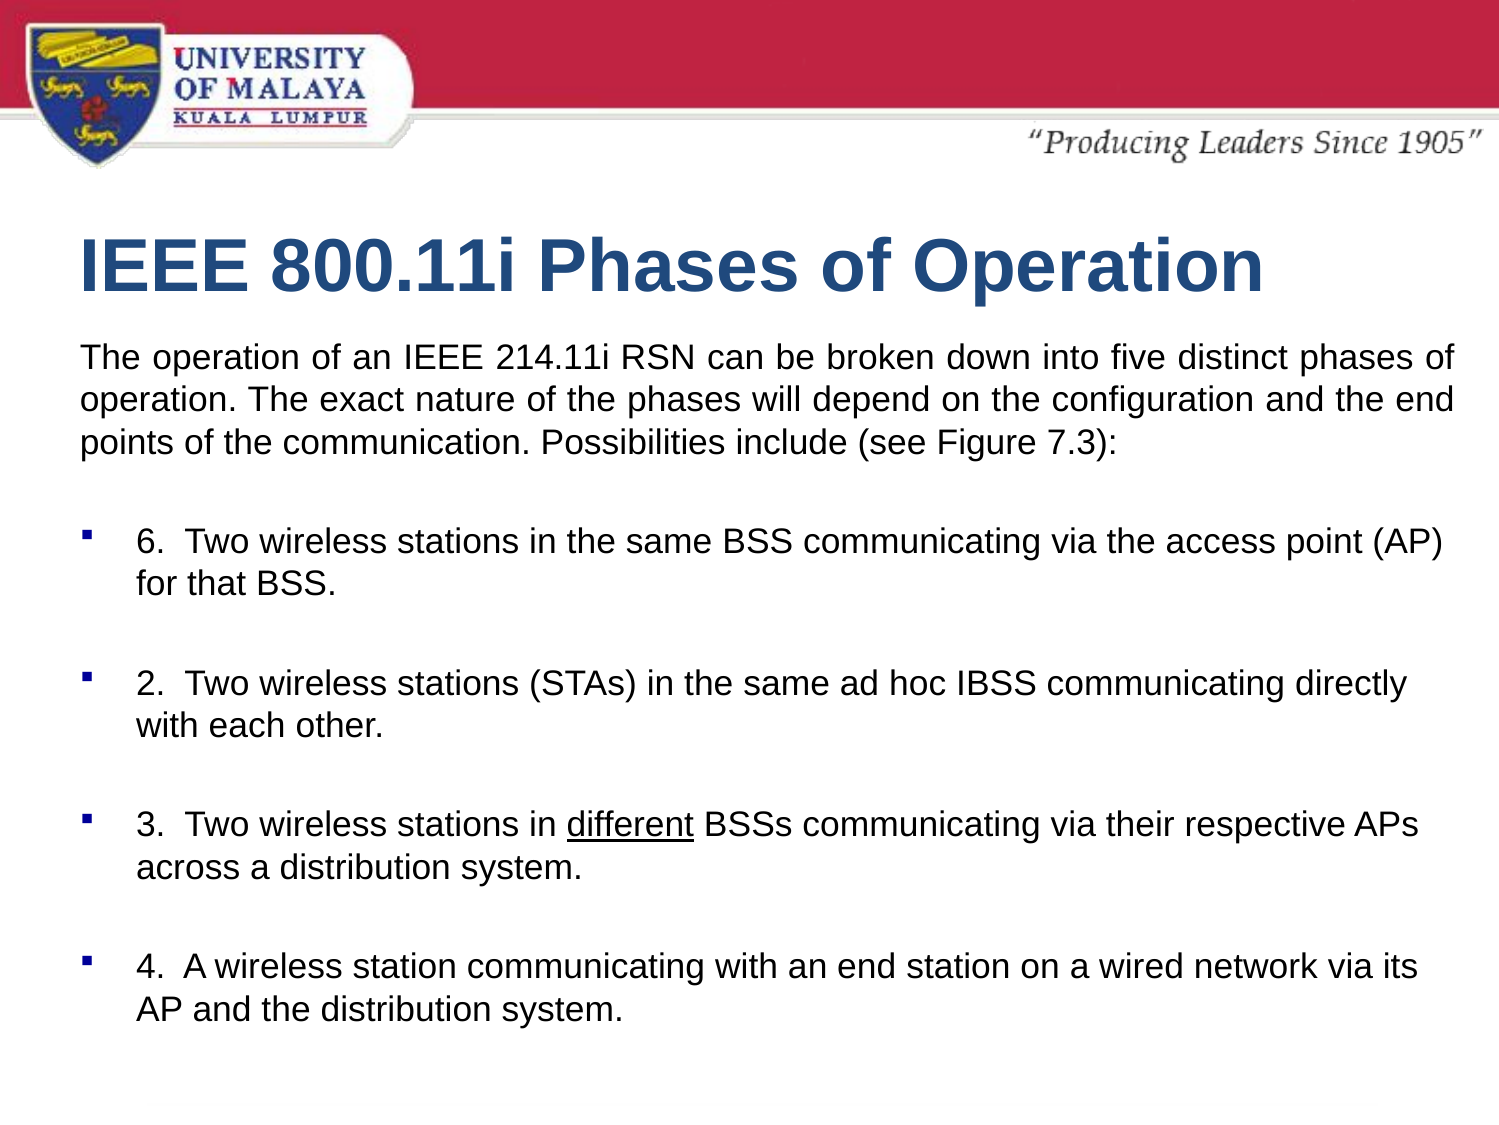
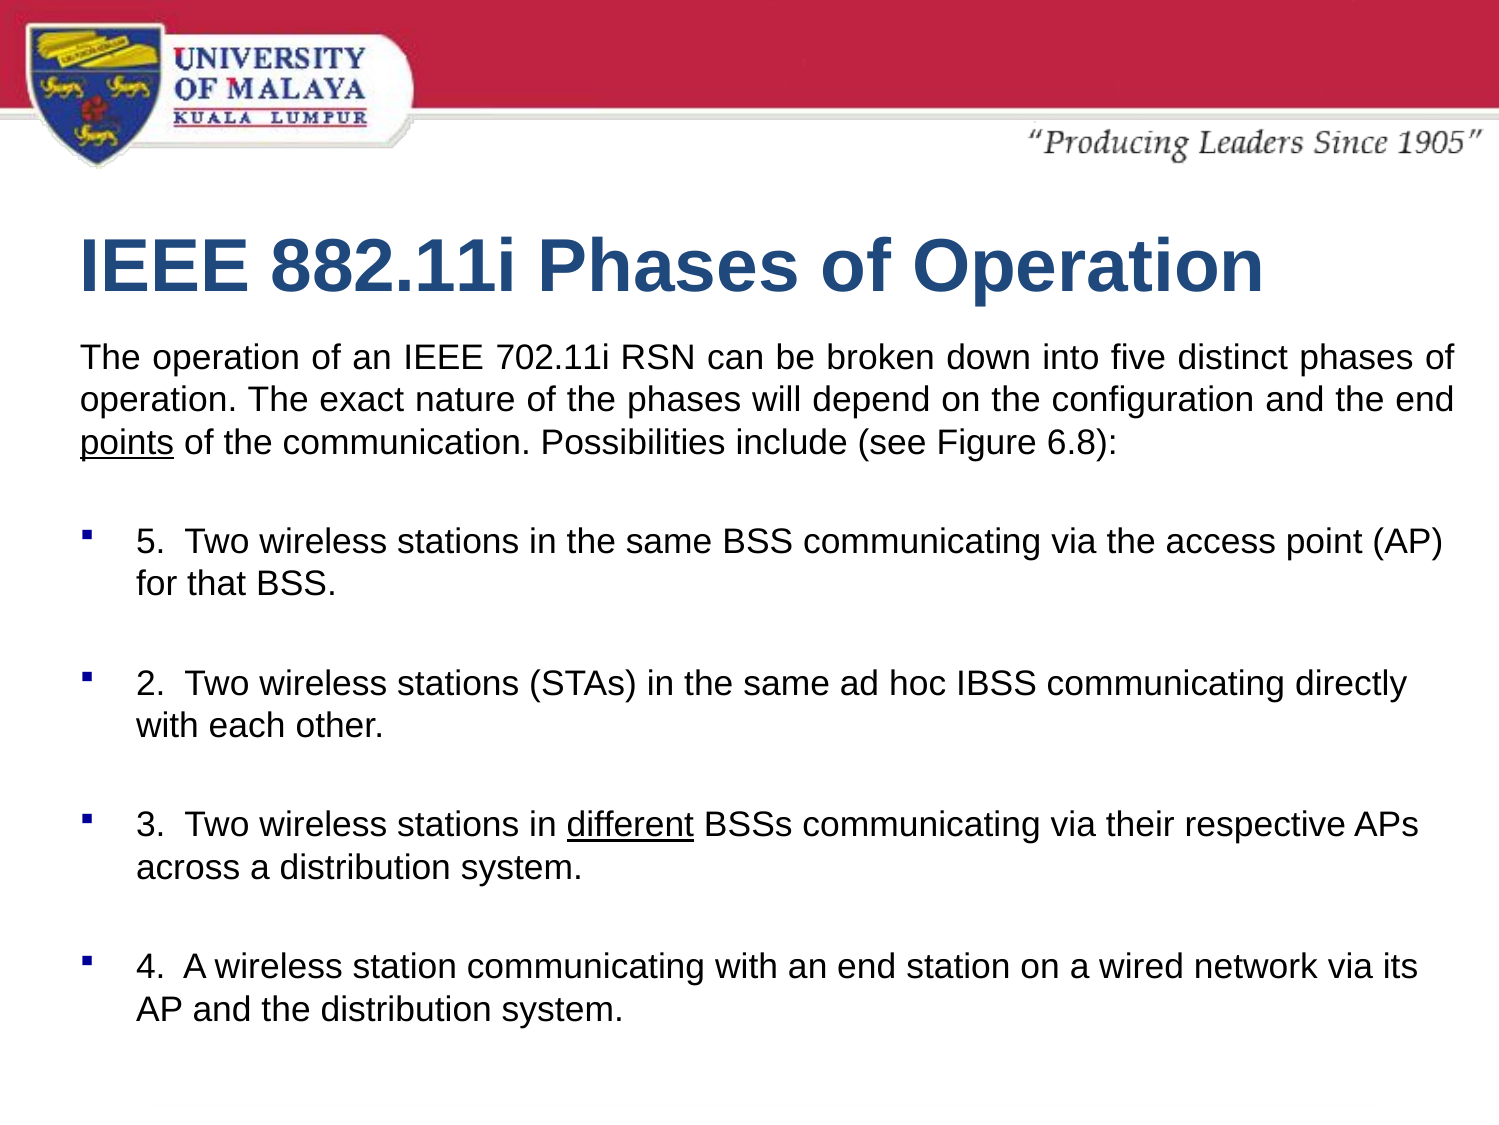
800.11i: 800.11i -> 882.11i (394, 267)
214.11i: 214.11i -> 702.11i (553, 357)
points underline: none -> present (127, 442)
7.3: 7.3 -> 6.8 (1082, 442)
6: 6 -> 5 (151, 541)
